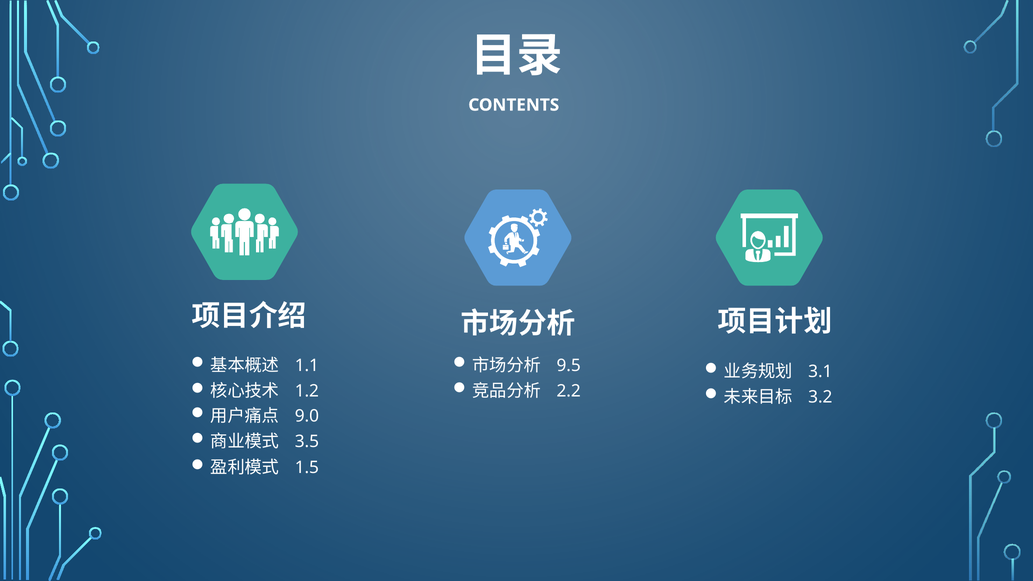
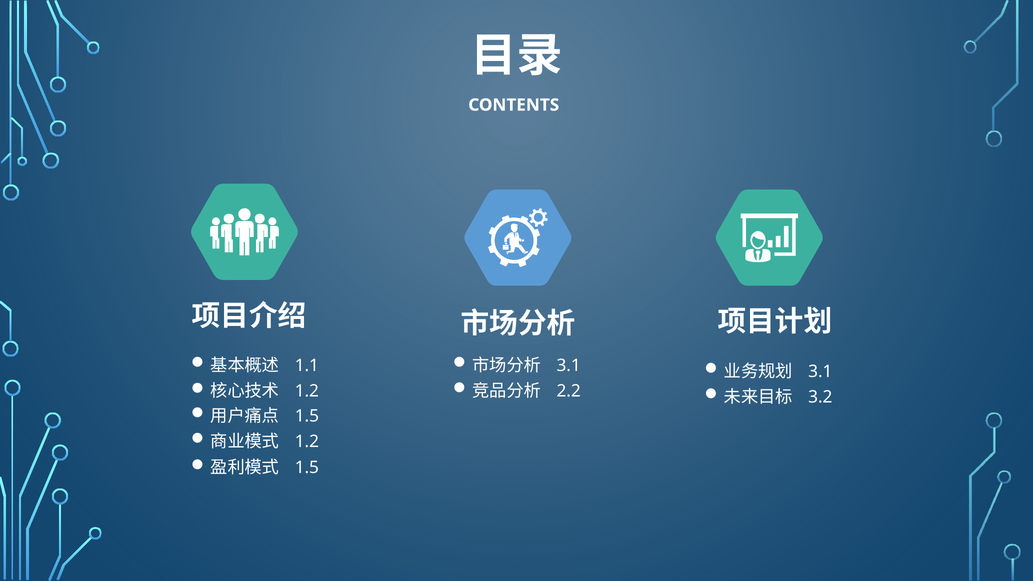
9.5: 9.5 -> 3.1 (569, 366)
9.0: 9.0 -> 1.5 (307, 416)
3.5: 3.5 -> 1.2 (307, 442)
